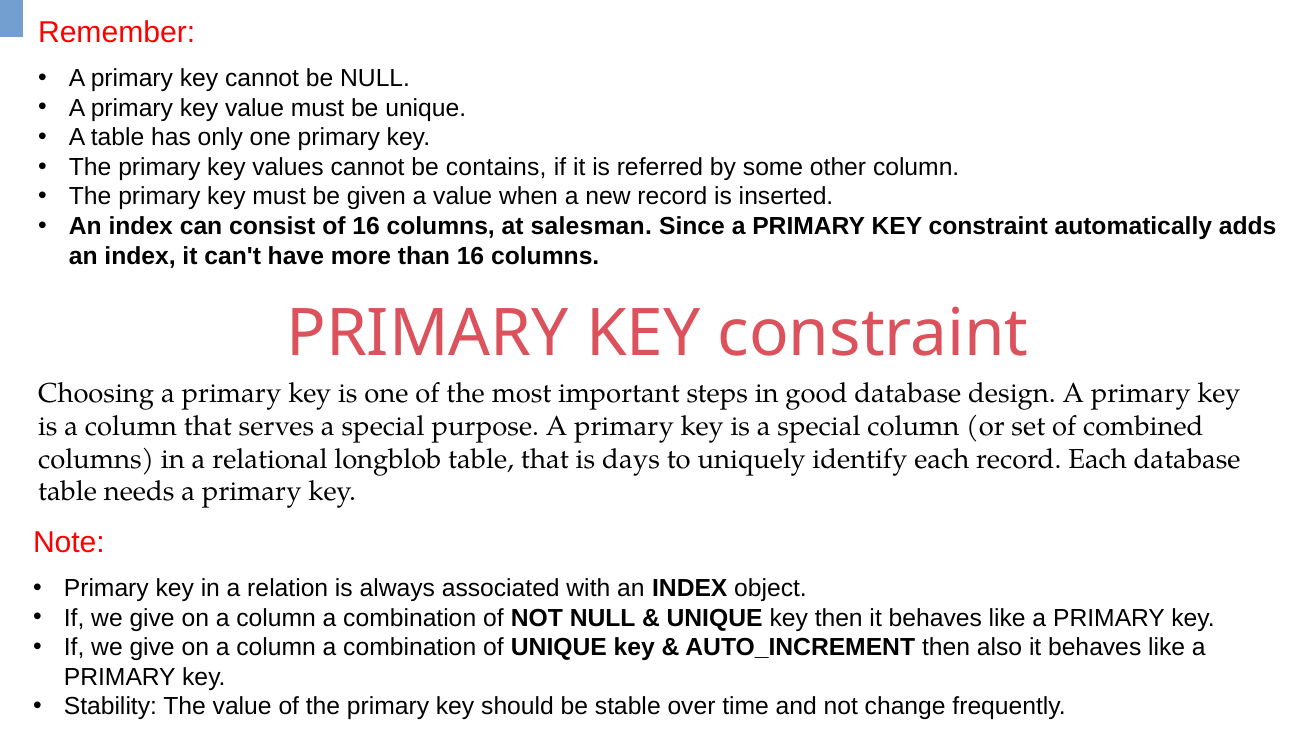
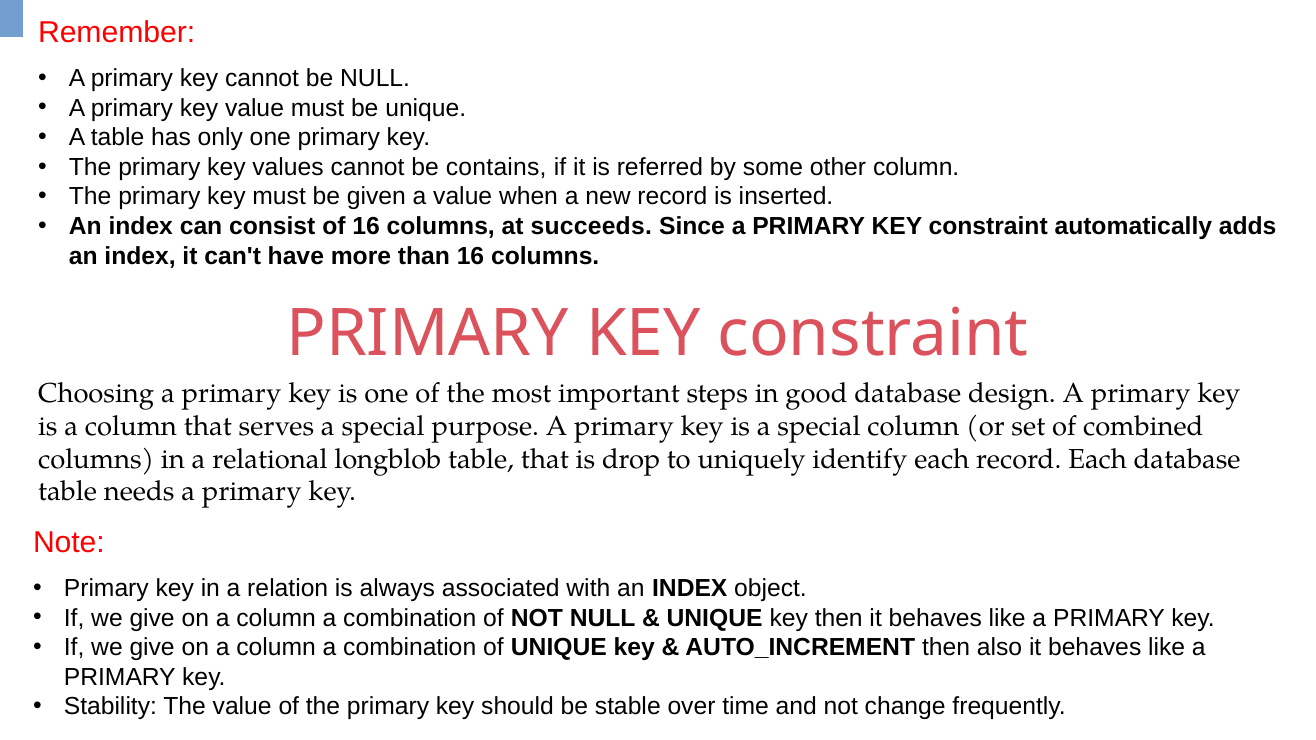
salesman: salesman -> succeeds (591, 227)
days: days -> drop (631, 459)
